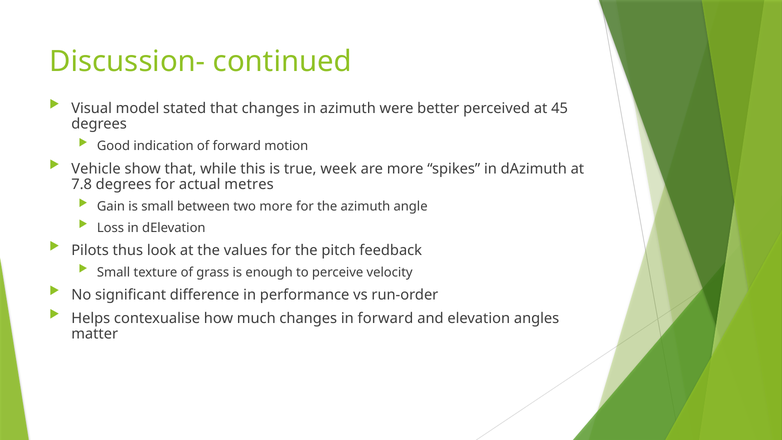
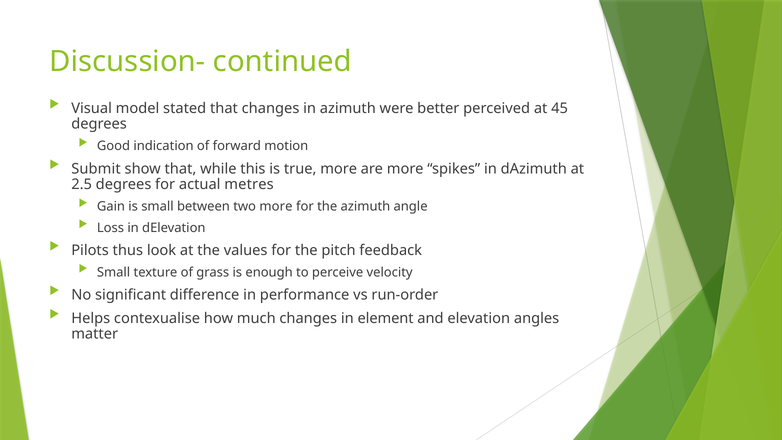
Vehicle: Vehicle -> Submit (96, 169)
true week: week -> more (339, 169)
7.8: 7.8 -> 2.5 (82, 184)
in forward: forward -> element (386, 318)
